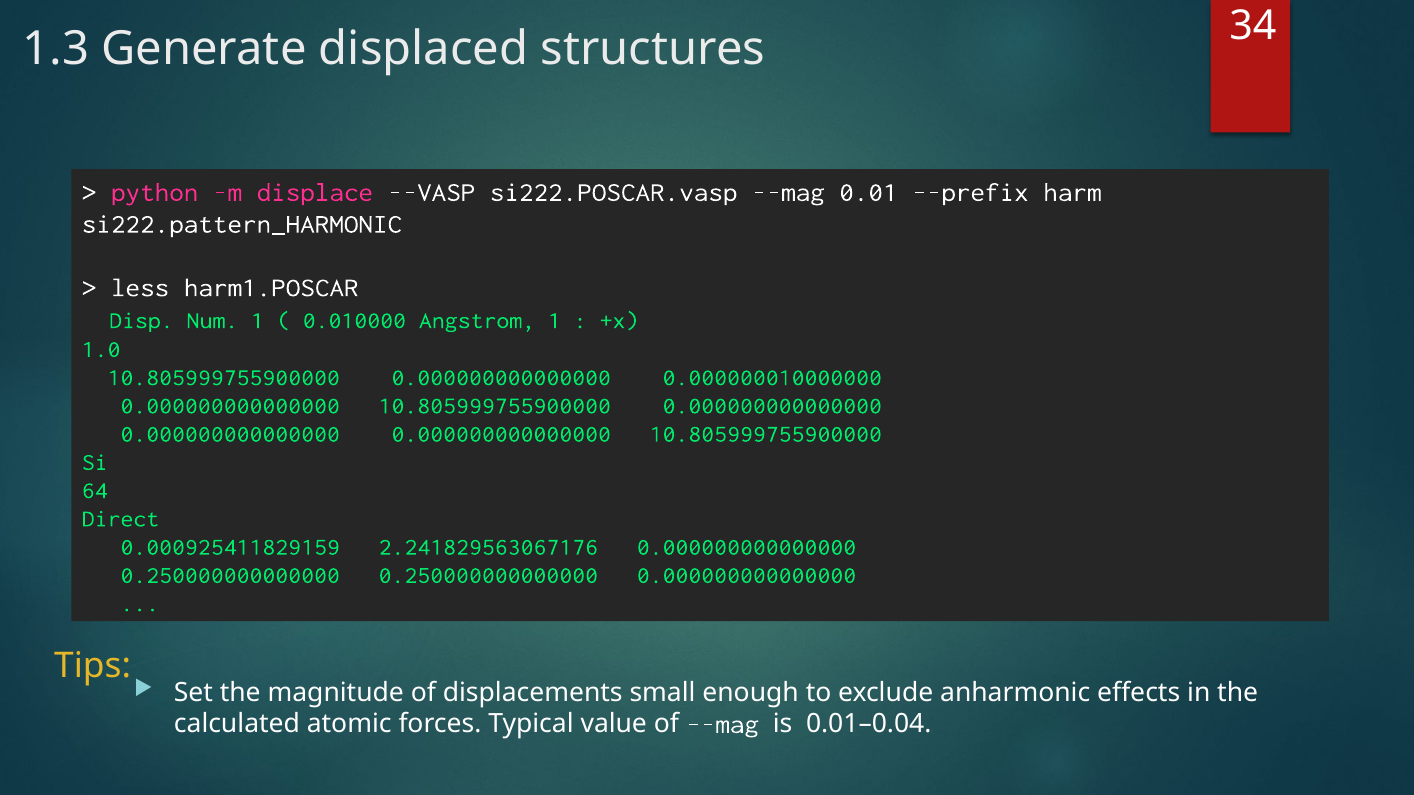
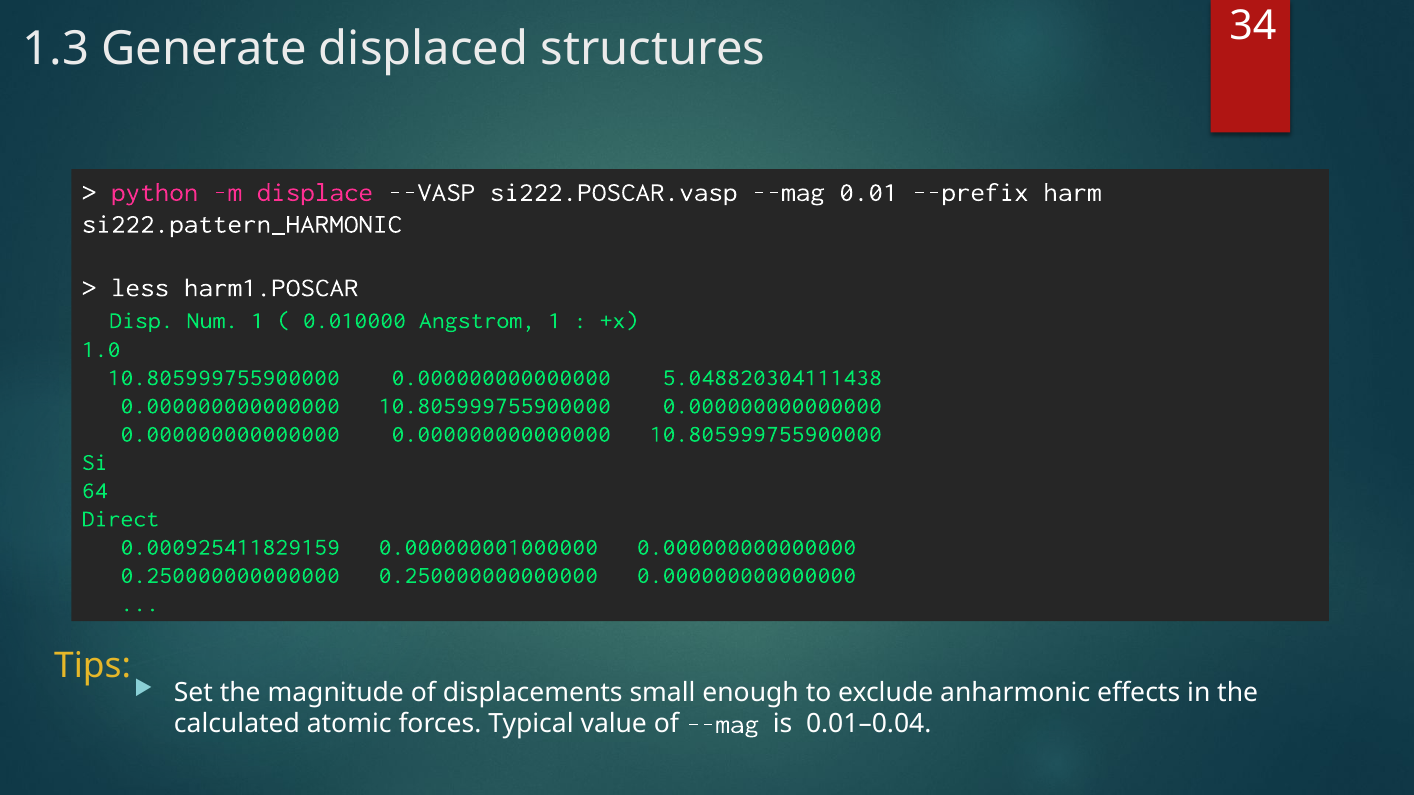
0.000000010000000: 0.000000010000000 -> 5.048820304111438 (772, 378)
2.241829563067176: 2.241829563067176 -> 0.000000001000000 (488, 547)
